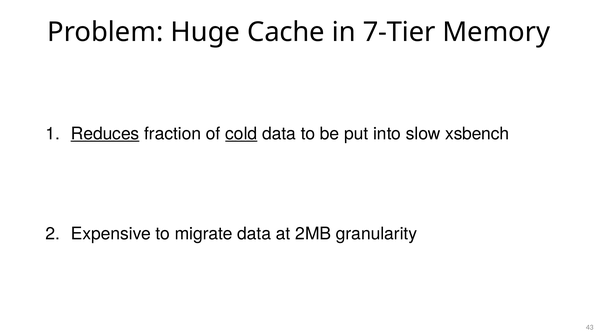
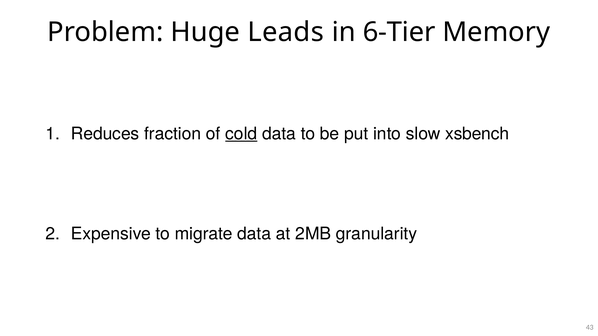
Cache: Cache -> Leads (286, 32)
7-Tier: 7-Tier -> 6-Tier (399, 32)
Reduces underline: present -> none (105, 134)
